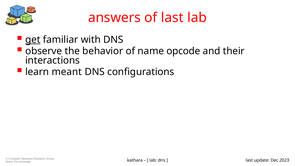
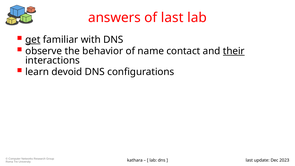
opcode: opcode -> contact (183, 51)
their underline: none -> present (234, 51)
meant: meant -> devoid (67, 72)
